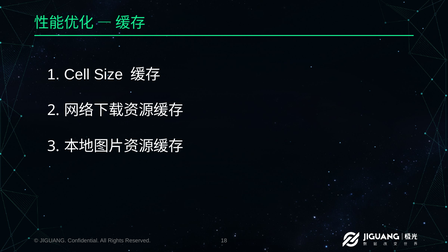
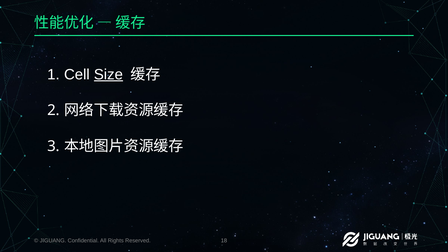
Size underline: none -> present (108, 74)
